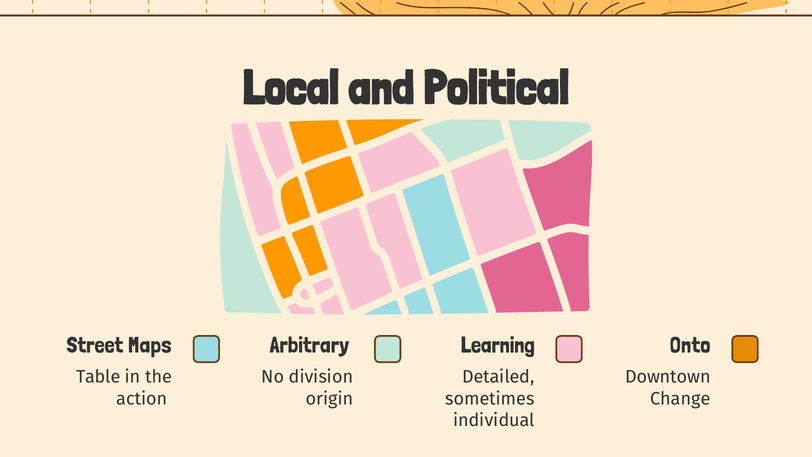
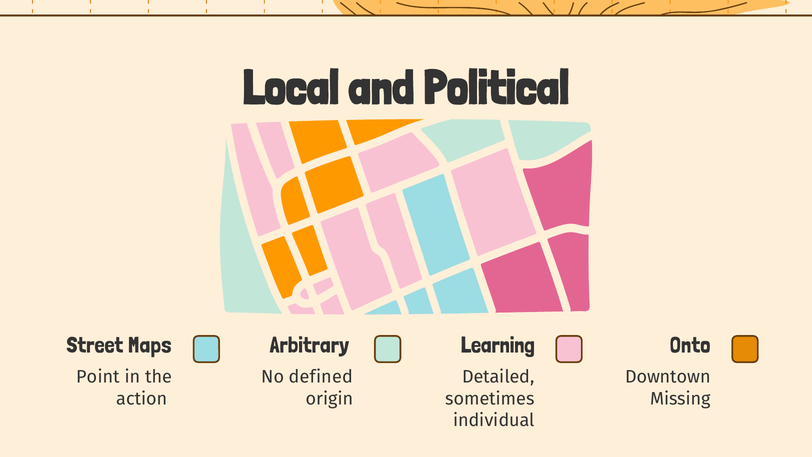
Table: Table -> Point (98, 377)
division: division -> defined (321, 377)
Change: Change -> Missing (680, 398)
